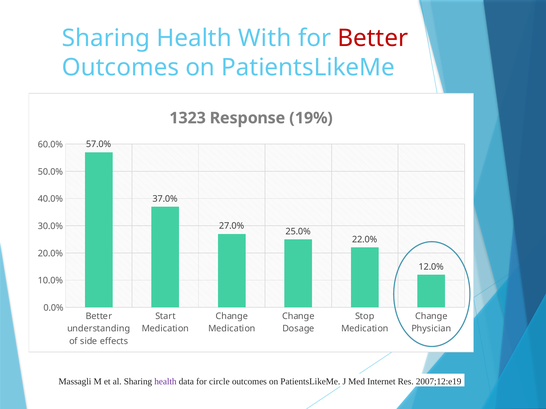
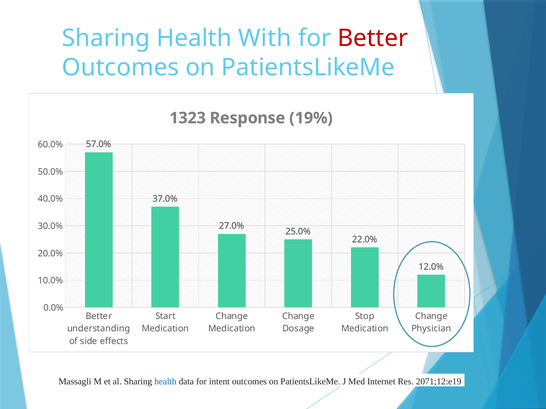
health colour: purple -> blue (165, 382)
circle: circle -> intent (219, 382)
2007;12:e19: 2007;12:e19 -> 2071;12:e19 (439, 382)
